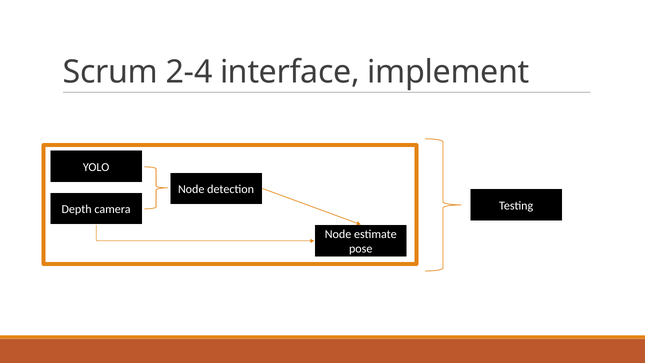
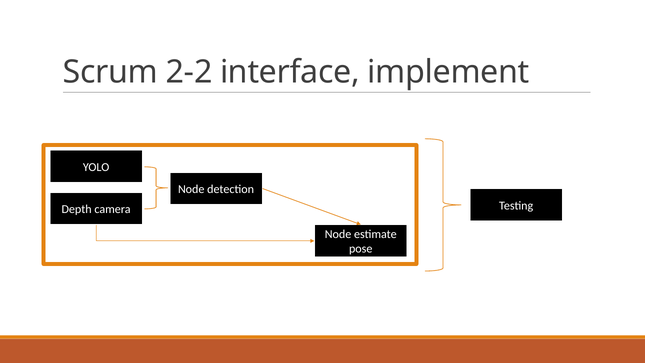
2-4: 2-4 -> 2-2 (189, 72)
